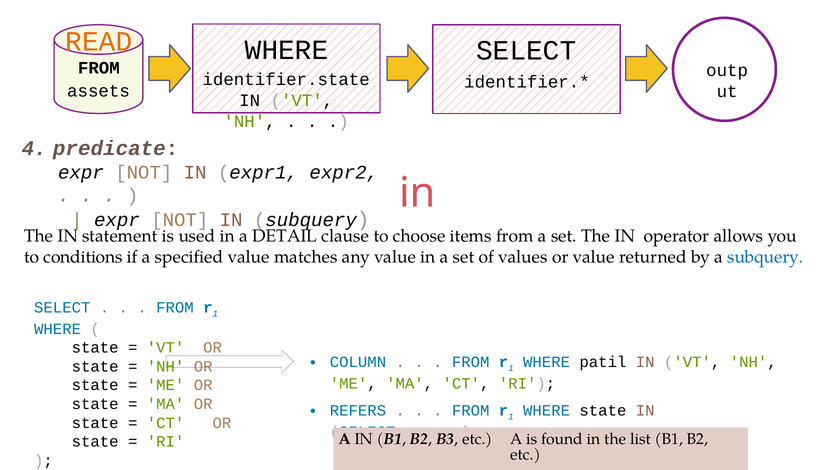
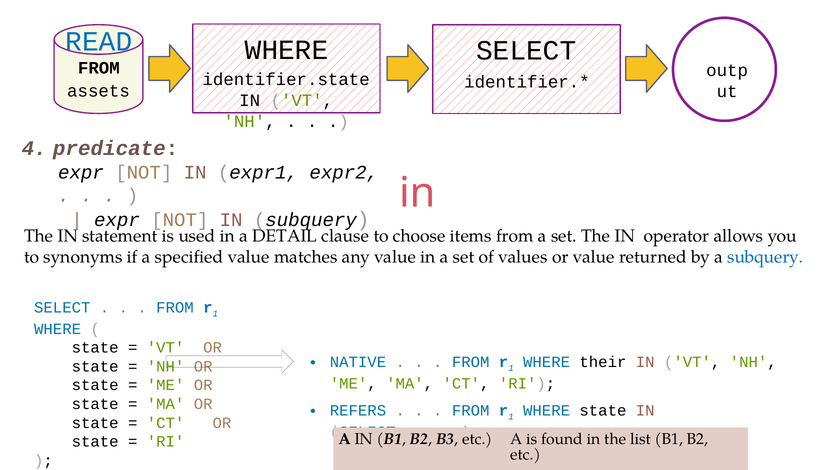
READ colour: orange -> blue (99, 42)
conditions: conditions -> synonyms (83, 257)
COLUMN: COLUMN -> NATIVE (358, 362)
patil: patil -> their (603, 362)
